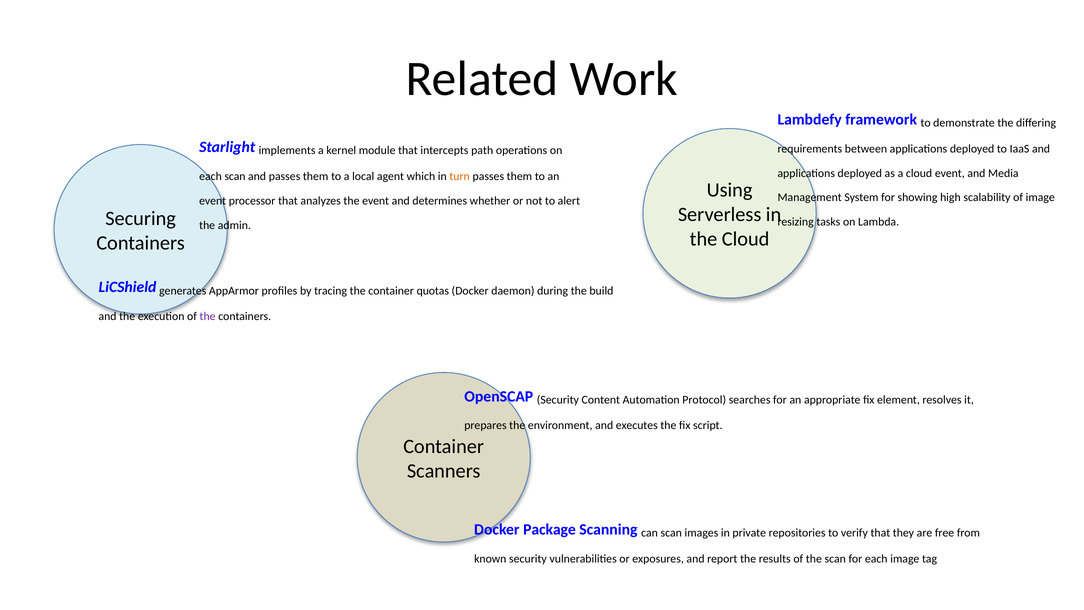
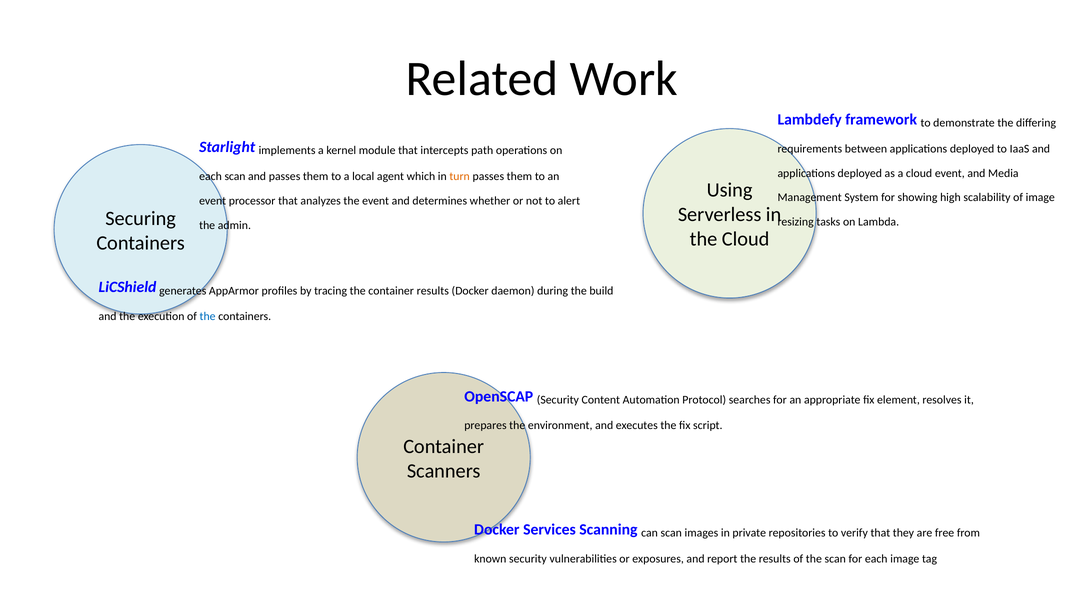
container quotas: quotas -> results (433, 291)
the colour: purple -> blue (208, 316)
Package: Package -> Services (549, 529)
